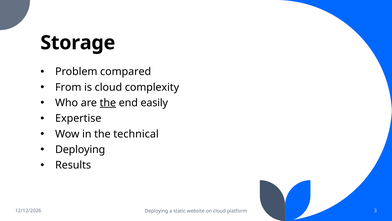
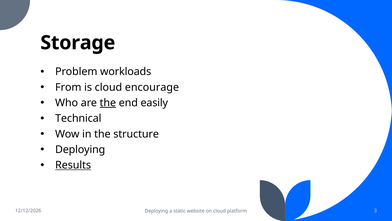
compared: compared -> workloads (126, 72)
complexity: complexity -> encourage (152, 87)
Expertise: Expertise -> Technical (78, 118)
technical: technical -> structure (136, 134)
Results underline: none -> present (73, 165)
